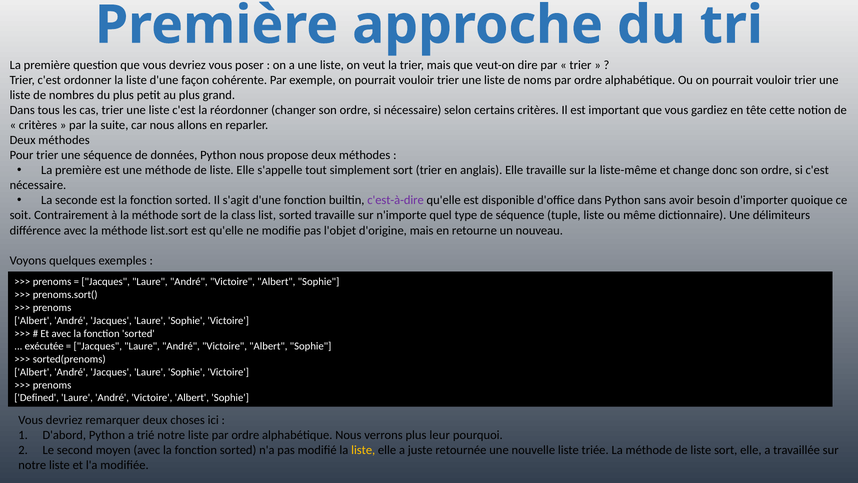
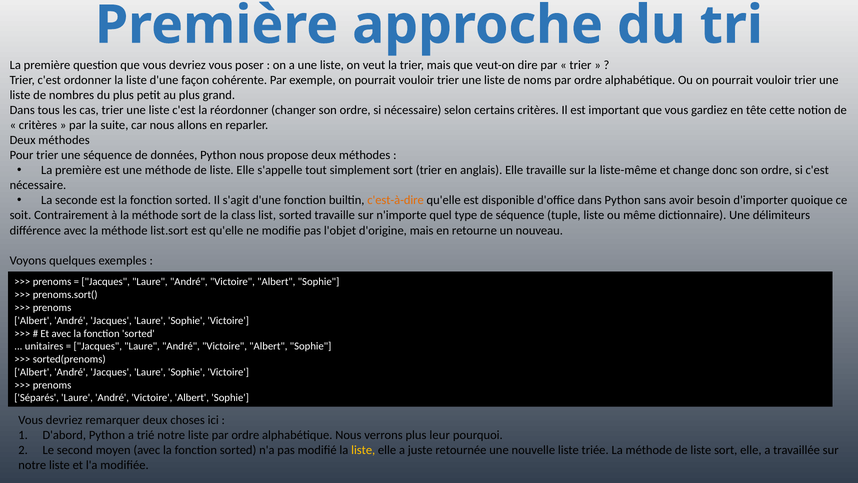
c'est-à-dire colour: purple -> orange (396, 200)
exécutée: exécutée -> unitaires (44, 346)
Defined: Defined -> Séparés (37, 398)
